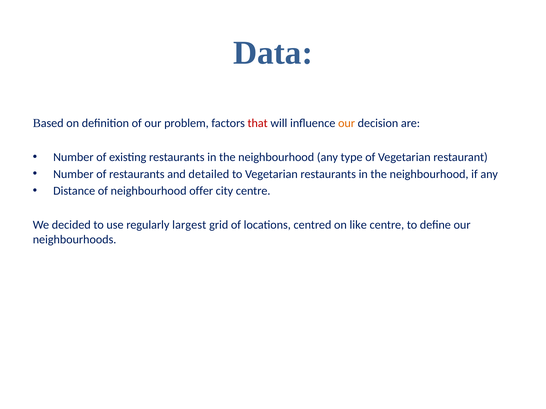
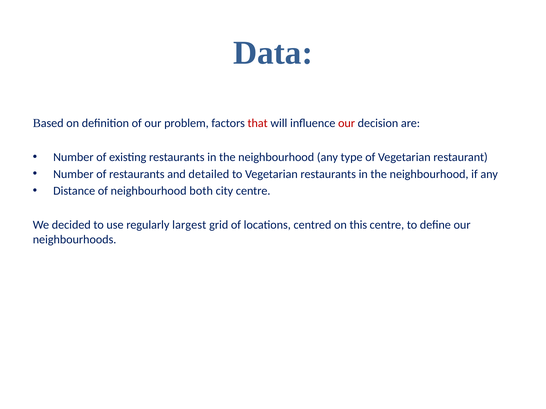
our colour: orange -> red (347, 123)
offer: offer -> both (201, 191)
like: like -> this (358, 225)
